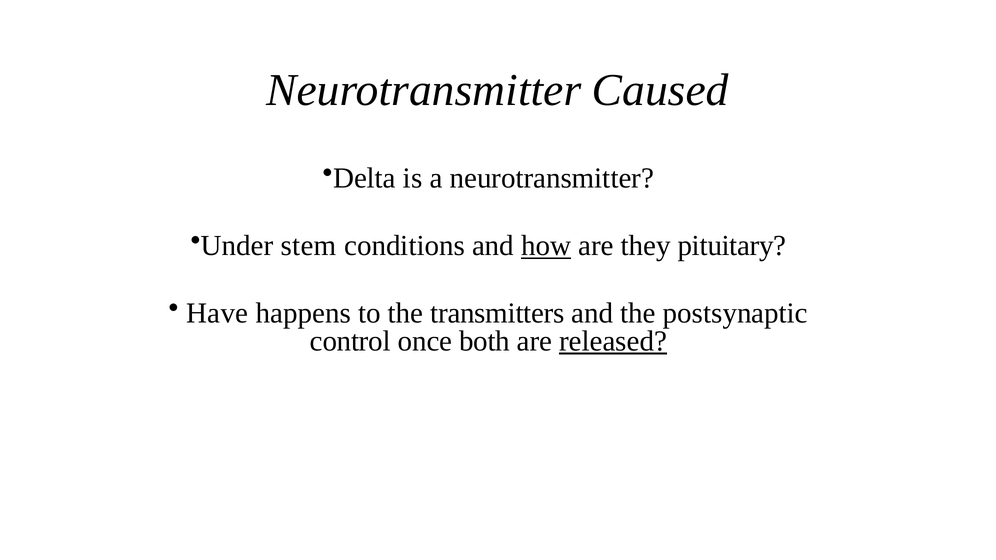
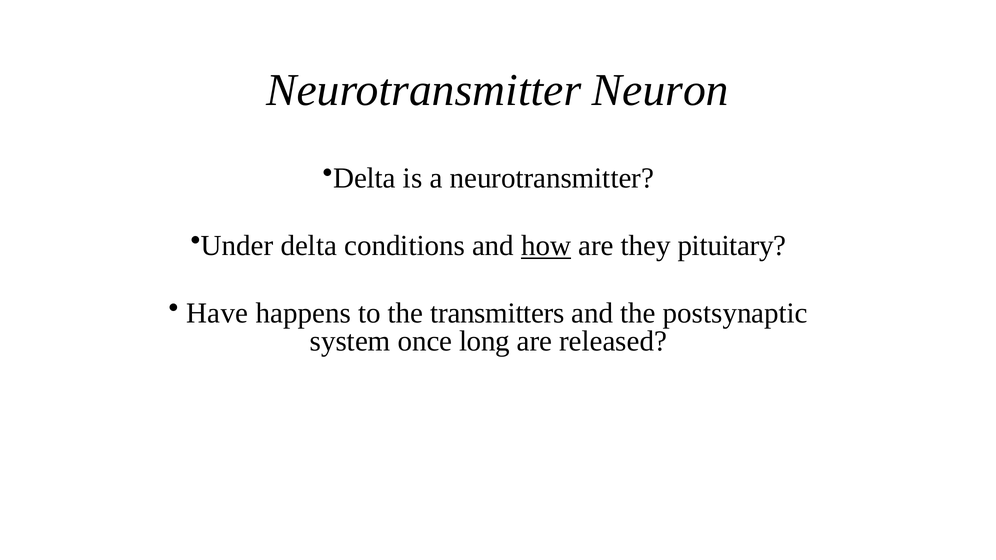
Caused: Caused -> Neuron (660, 90)
Under stem: stem -> delta (309, 246)
control: control -> system (350, 341)
both: both -> long (485, 341)
released underline: present -> none (613, 341)
